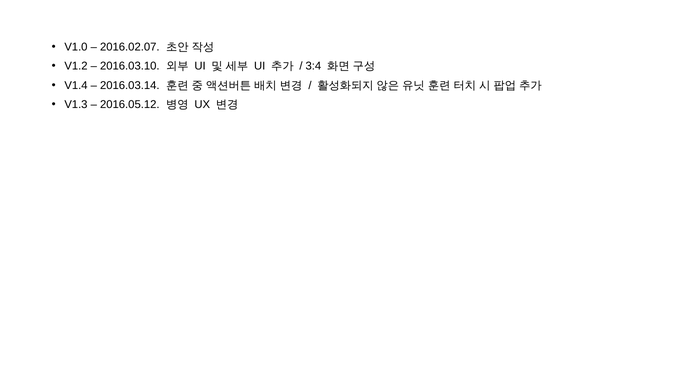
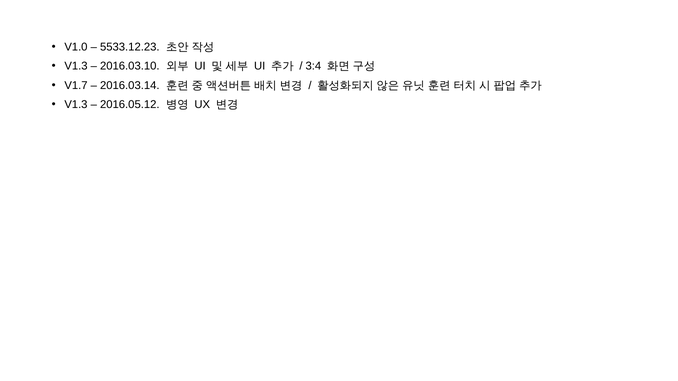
2016.02.07: 2016.02.07 -> 5533.12.23 (130, 47)
V1.2: V1.2 -> V1.3 (76, 66)
V1.4: V1.4 -> V1.7 (76, 85)
